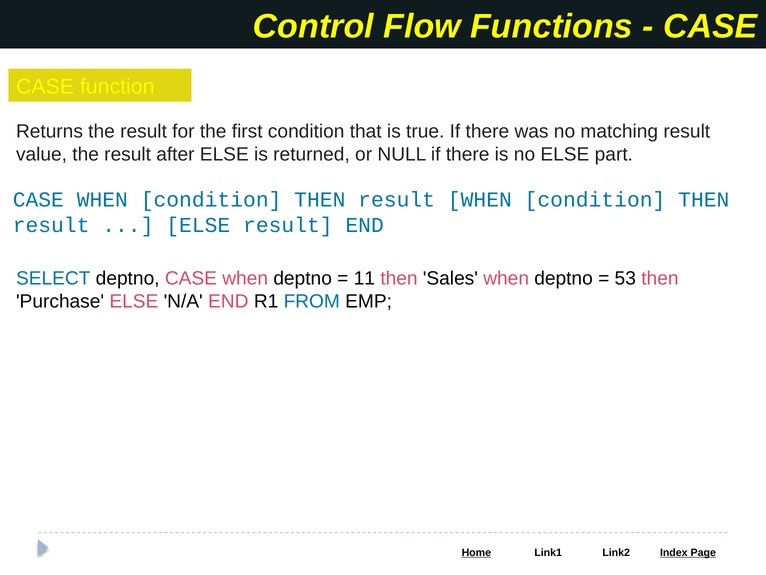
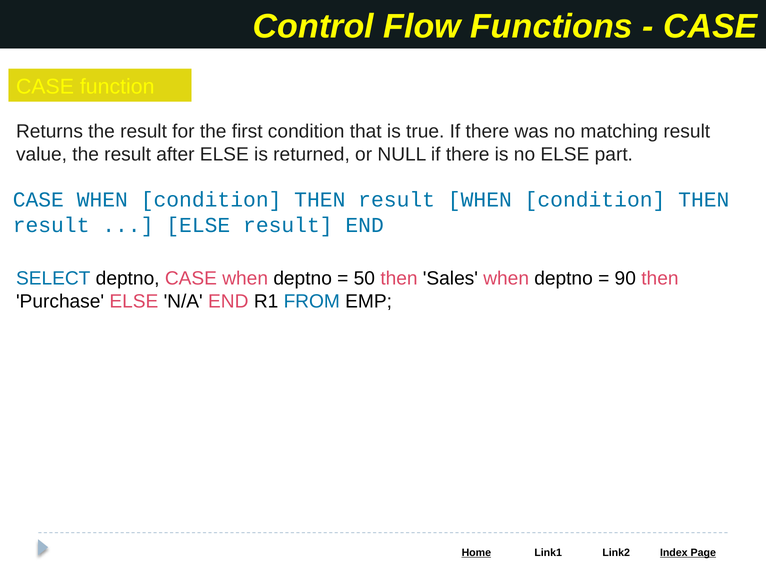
11: 11 -> 50 (364, 278)
53: 53 -> 90 (625, 278)
